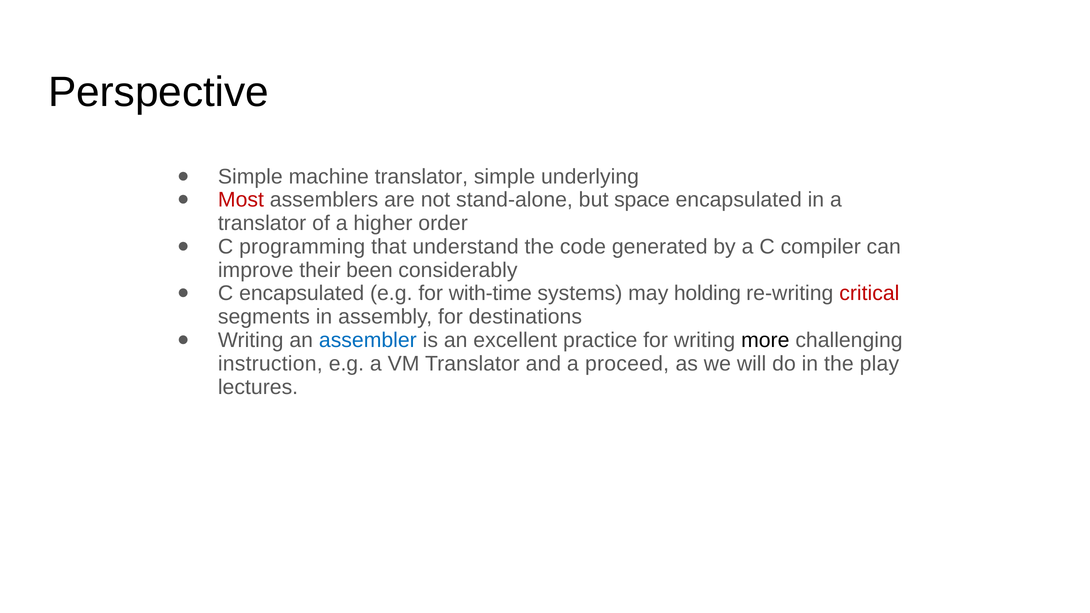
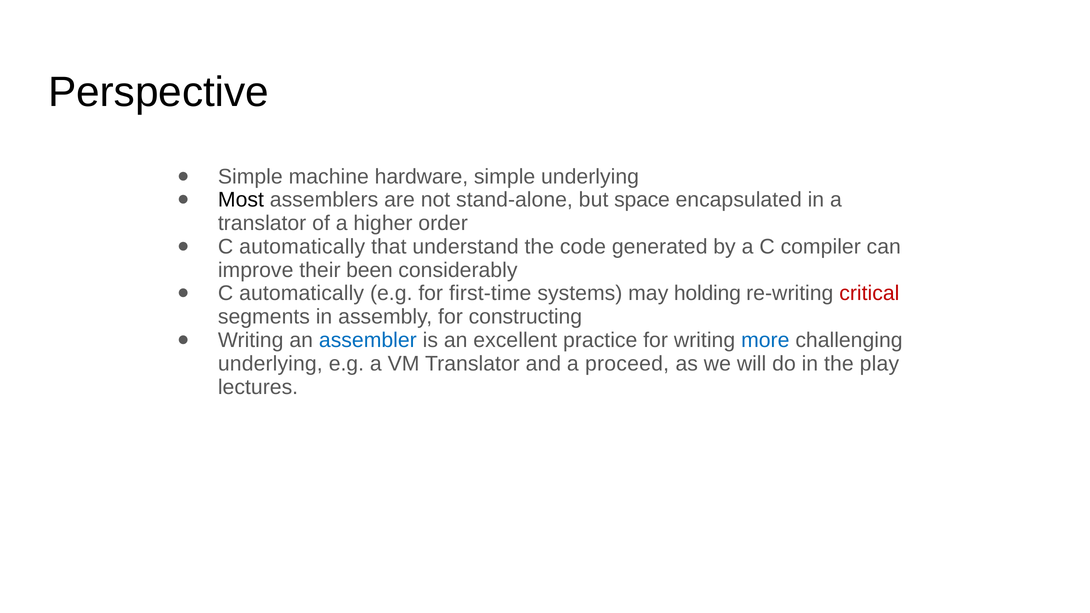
machine translator: translator -> hardware (421, 177)
Most colour: red -> black (241, 200)
programming: programming -> automatically (302, 247)
encapsulated: encapsulated -> automatically (302, 294)
with-time: with-time -> first-time (490, 294)
destinations: destinations -> constructing (525, 317)
more colour: black -> blue (765, 340)
instruction: instruction -> underlying (270, 364)
